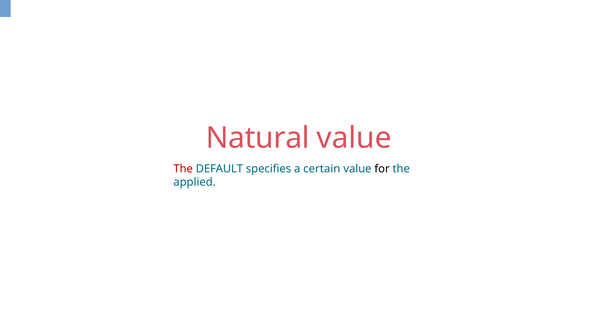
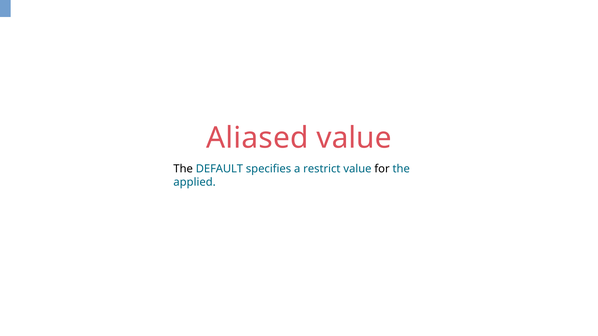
Natural: Natural -> Aliased (257, 138)
The colour: red -> black (183, 169)
certain: certain -> restrict (322, 169)
